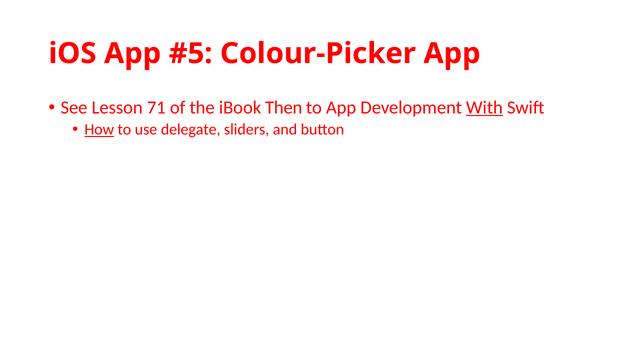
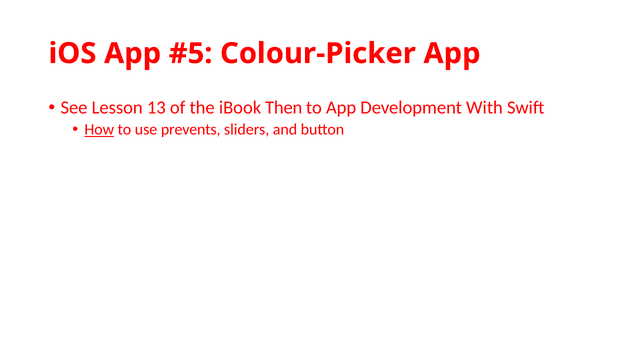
71: 71 -> 13 (156, 108)
With underline: present -> none (484, 108)
delegate: delegate -> prevents (191, 130)
